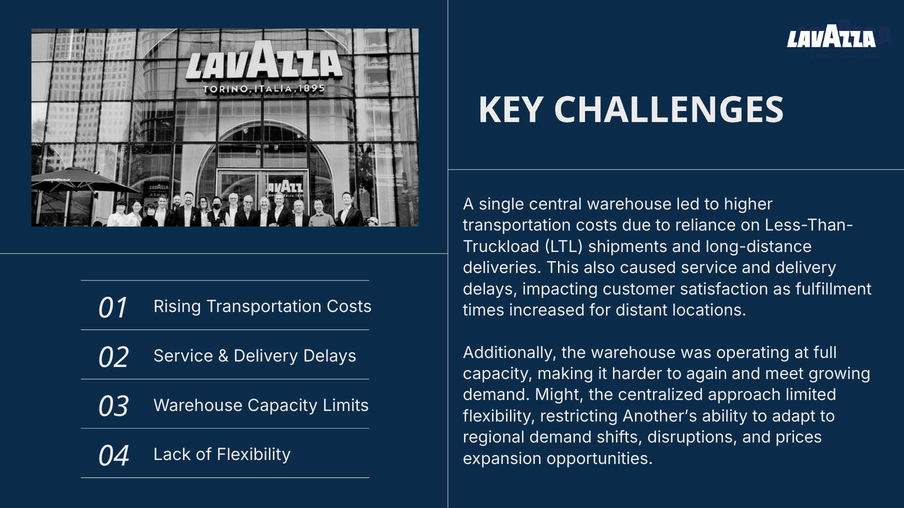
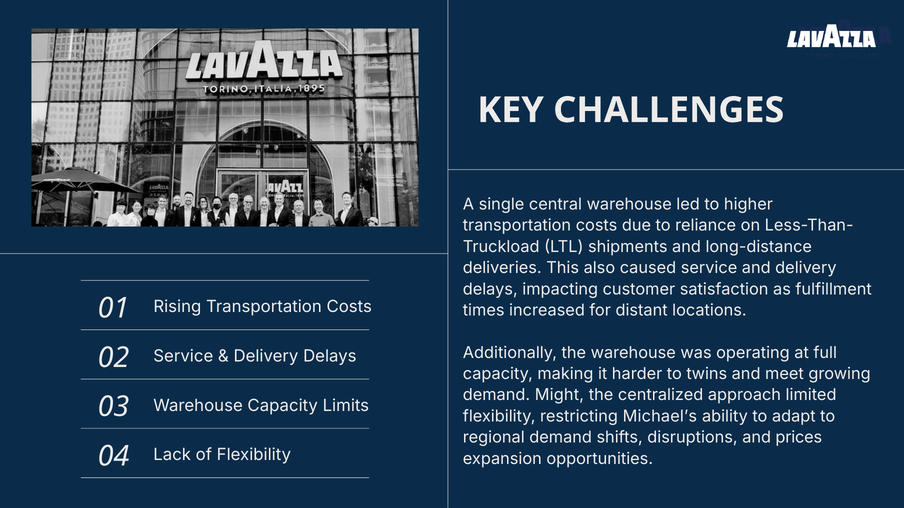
again: again -> twins (707, 374)
Another’s: Another’s -> Michael’s (660, 417)
